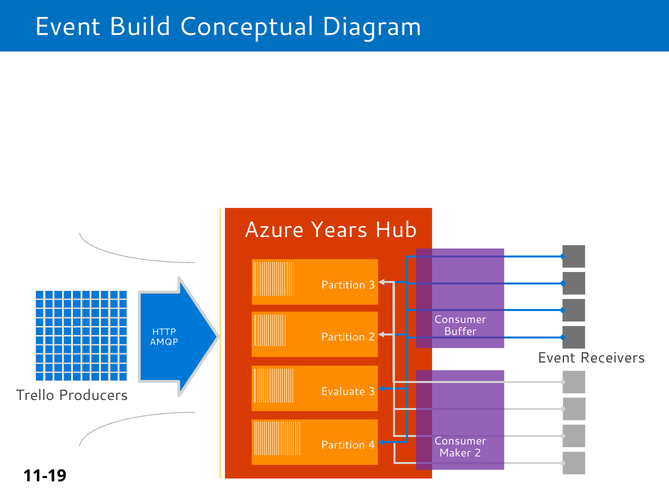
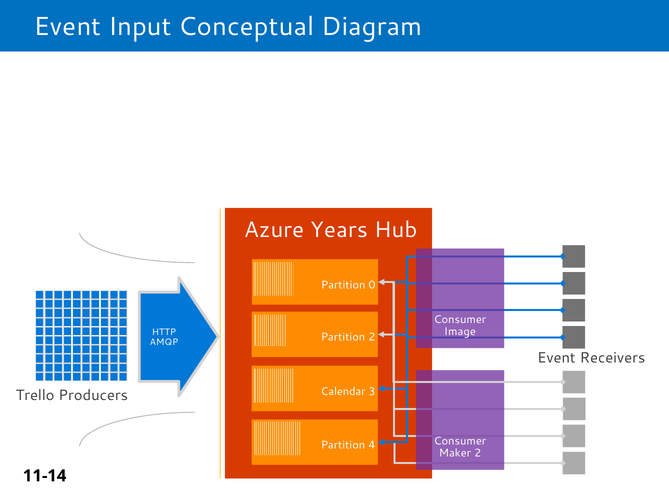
Build: Build -> Input (140, 26)
Partition 3: 3 -> 0 (372, 285)
Buffer: Buffer -> Image (460, 331)
Evaluate: Evaluate -> Calendar (343, 391)
11-19: 11-19 -> 11-14 (45, 476)
